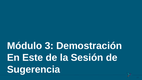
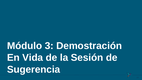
Este: Este -> Vida (33, 58)
